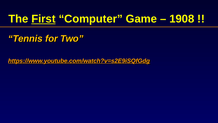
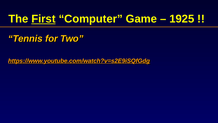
1908: 1908 -> 1925 (182, 19)
